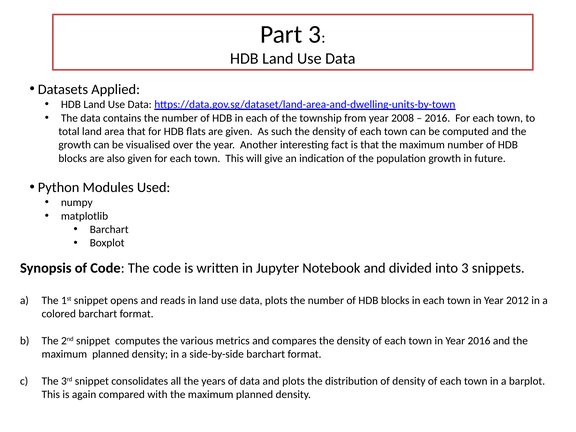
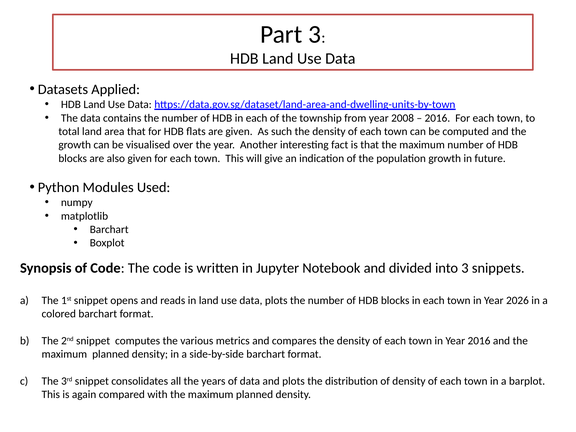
2012: 2012 -> 2026 (517, 300)
